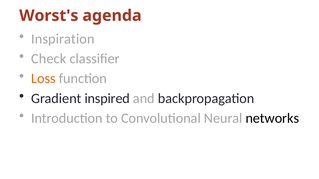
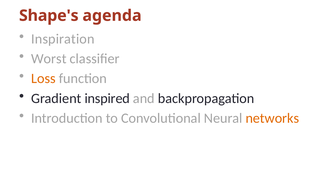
Worst's: Worst's -> Shape's (49, 16)
Check: Check -> Worst (49, 59)
networks colour: black -> orange (272, 119)
